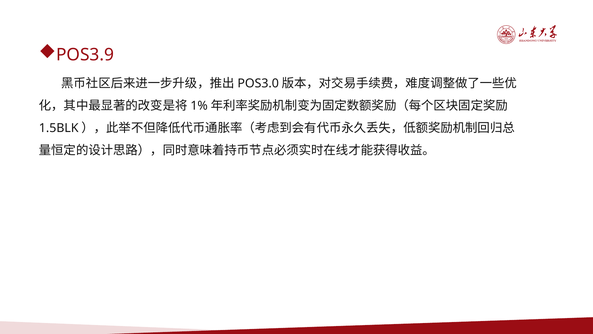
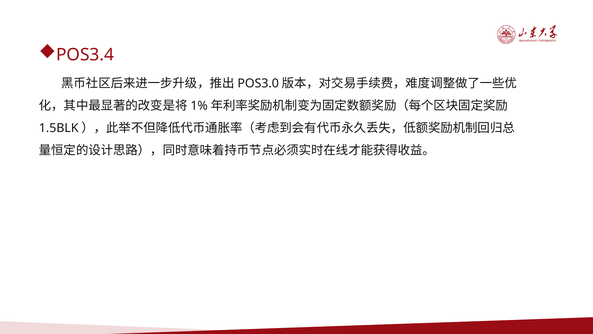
POS3.9: POS3.9 -> POS3.4 (85, 55)
